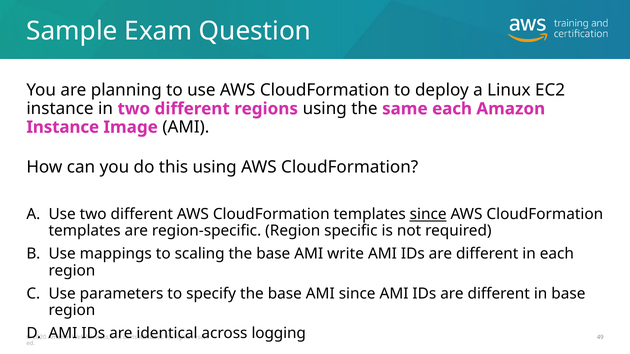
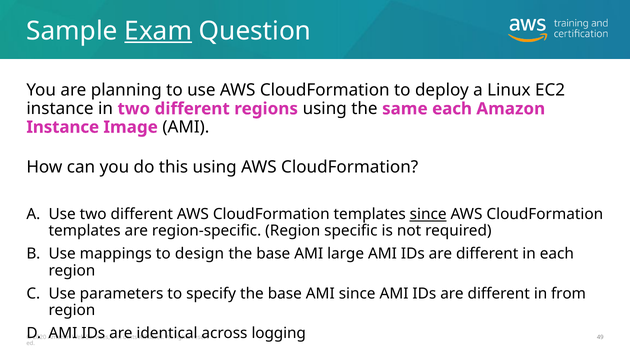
Exam underline: none -> present (158, 31)
scaling: scaling -> design (200, 254)
write: write -> large (346, 254)
in base: base -> from (568, 294)
